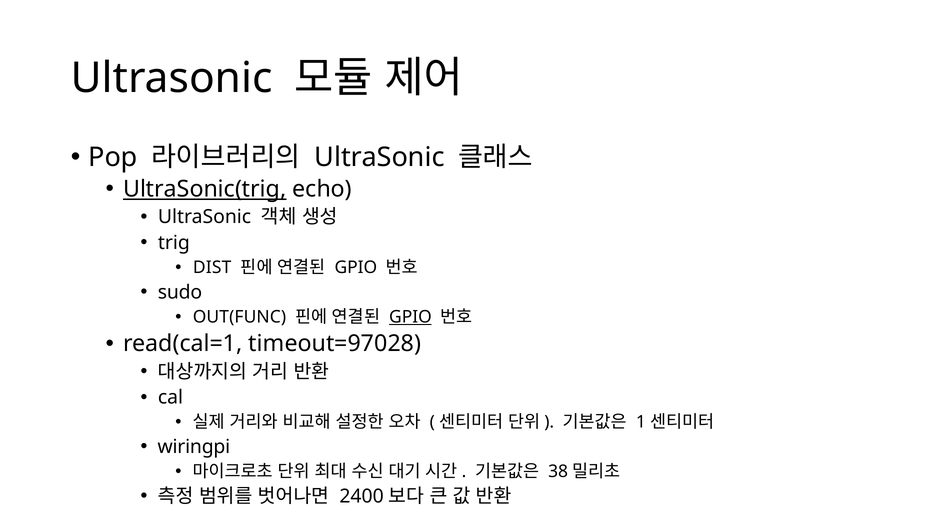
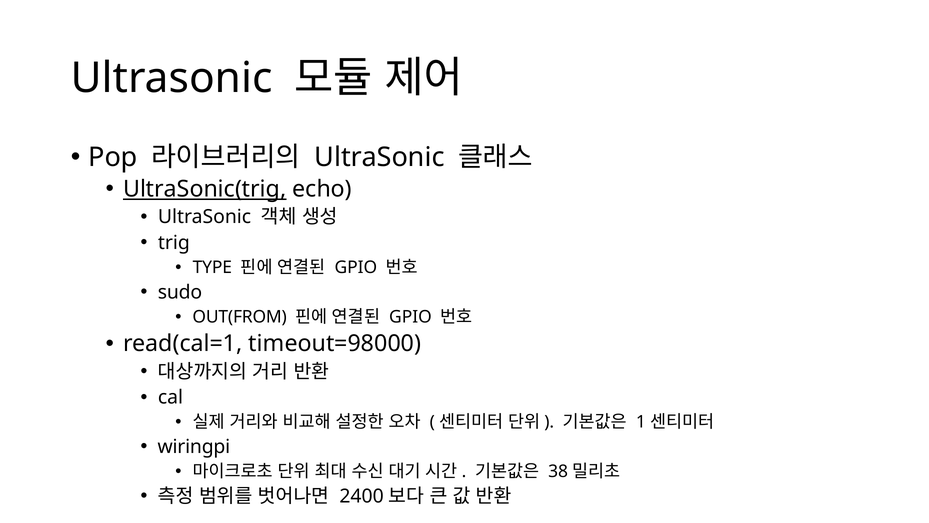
DIST: DIST -> TYPE (212, 267)
OUT(FUNC: OUT(FUNC -> OUT(FROM (240, 317)
GPIO underline: present -> none (410, 317)
timeout=97028: timeout=97028 -> timeout=98000 (335, 344)
